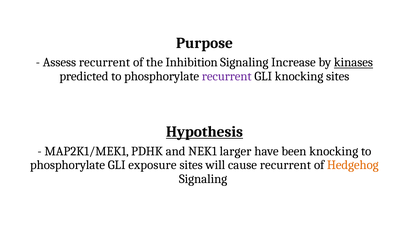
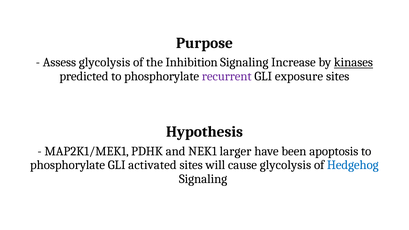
Assess recurrent: recurrent -> glycolysis (105, 62)
GLI knocking: knocking -> exposure (299, 76)
Hypothesis underline: present -> none (204, 132)
been knocking: knocking -> apoptosis (334, 151)
exposure: exposure -> activated (152, 165)
cause recurrent: recurrent -> glycolysis (285, 165)
Hedgehog colour: orange -> blue (353, 165)
